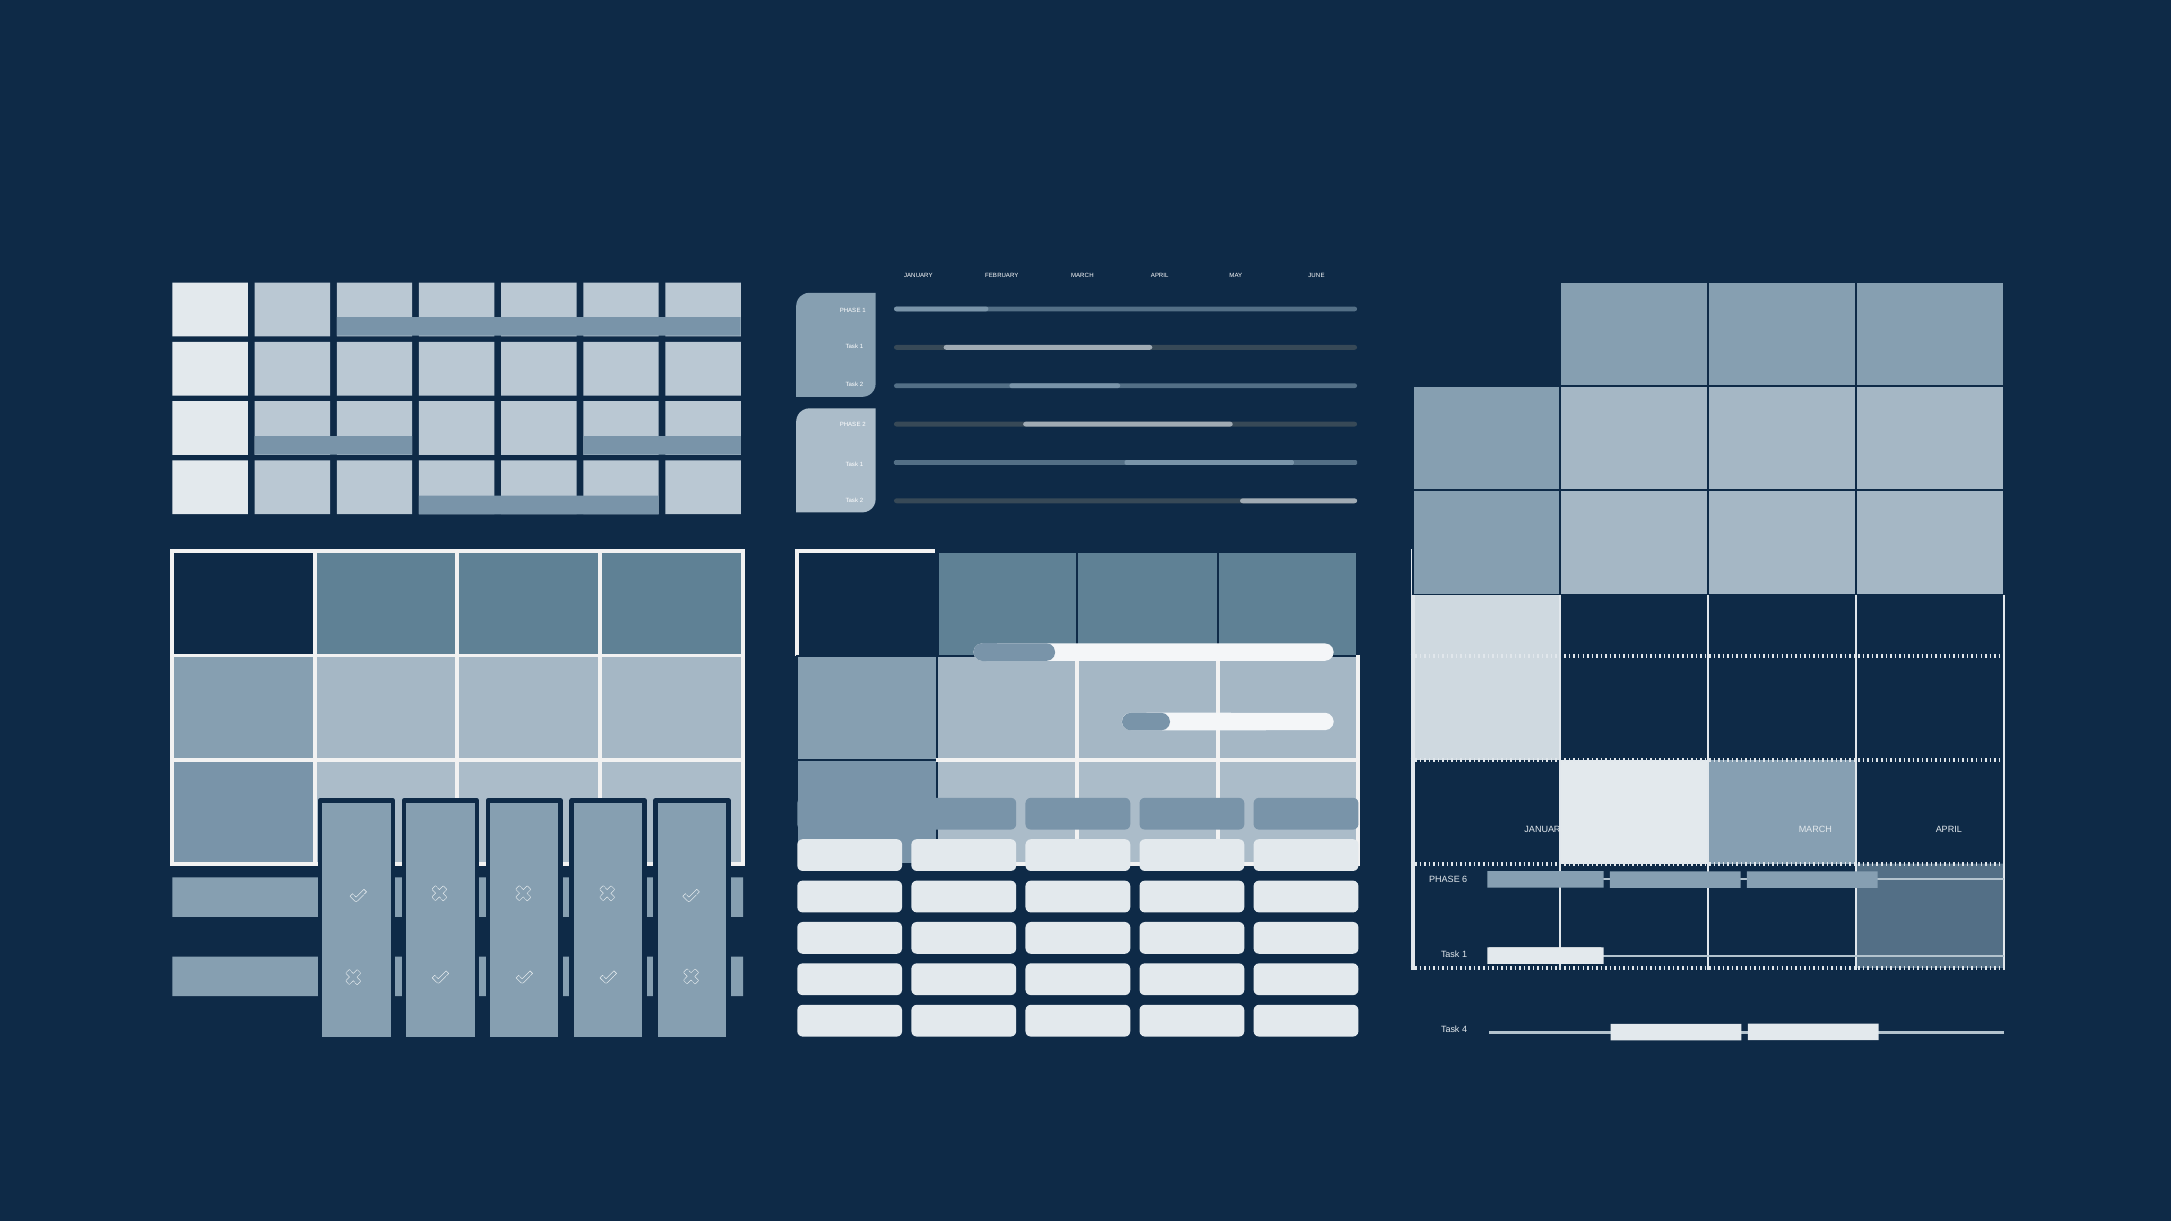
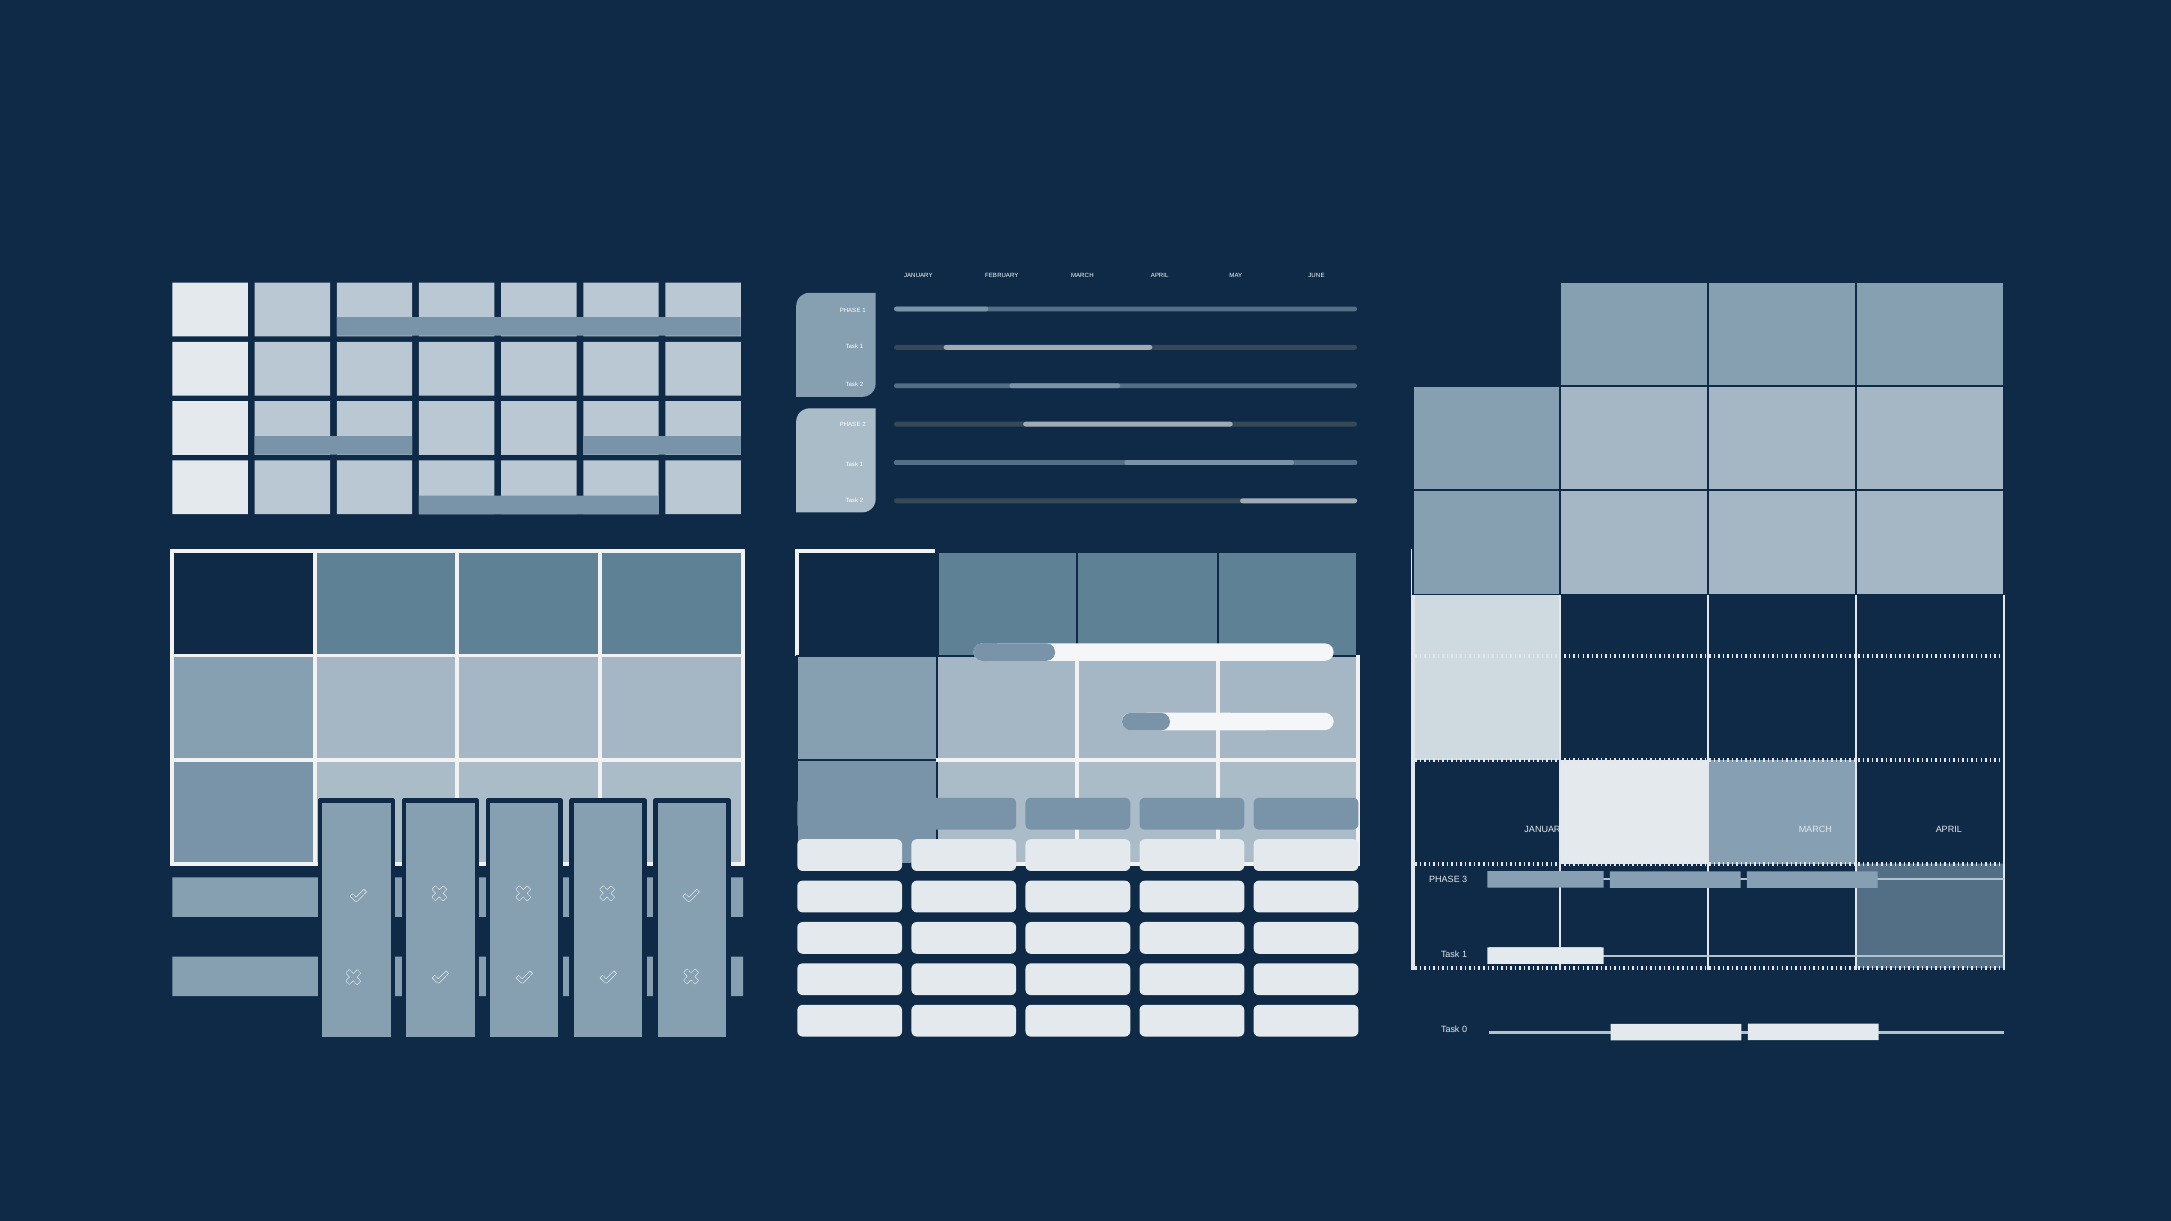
6: 6 -> 3 (1465, 880)
4: 4 -> 0 (1465, 1030)
